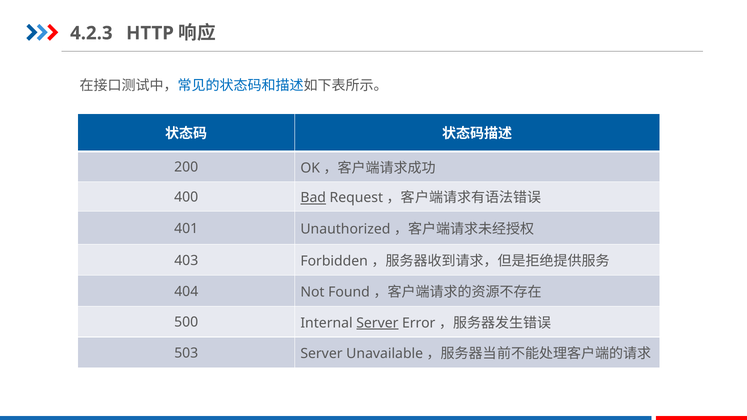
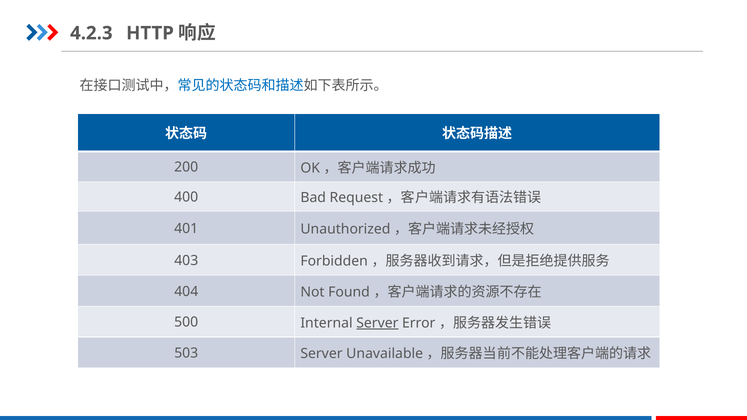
Bad underline: present -> none (313, 198)
